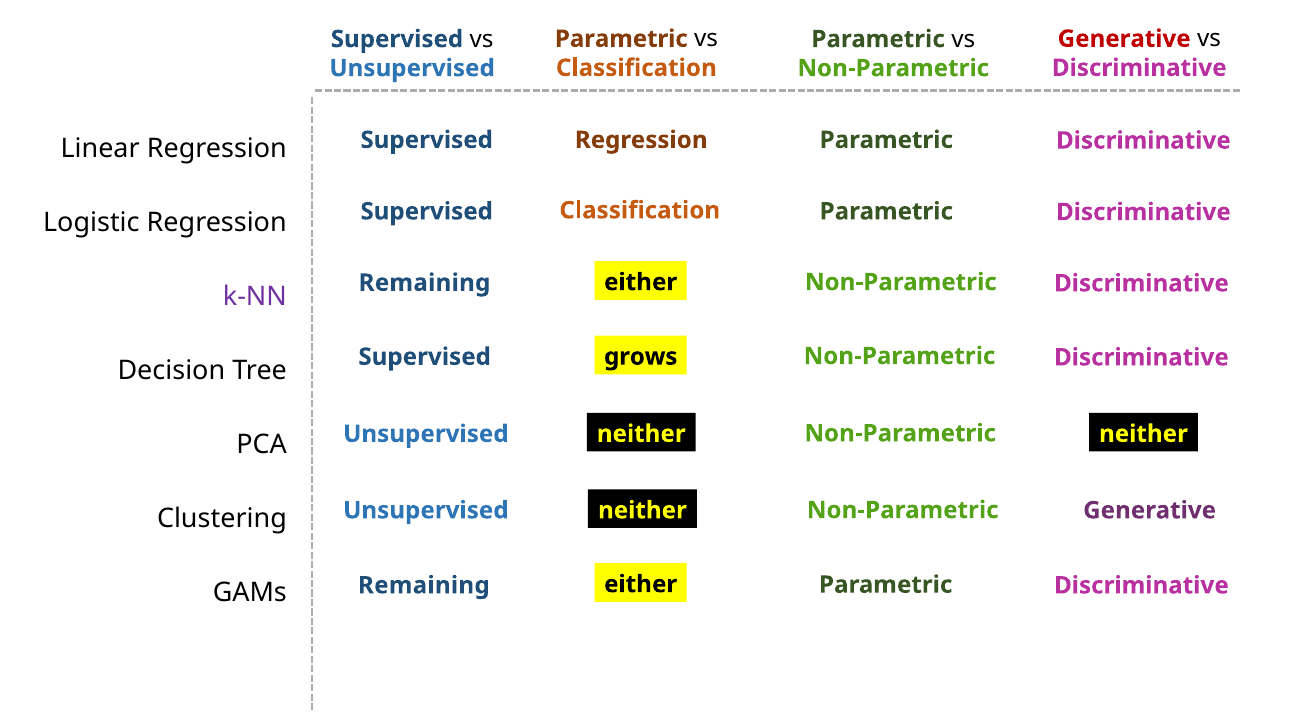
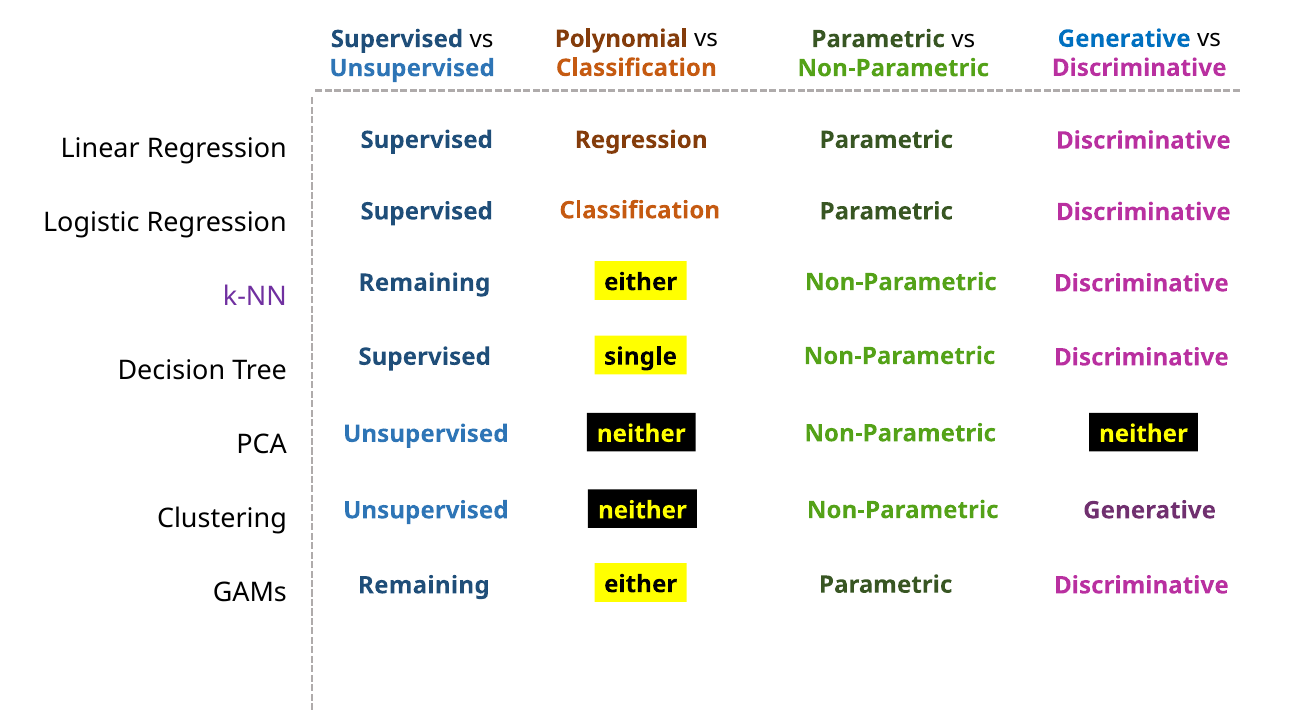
Parametric: Parametric -> Polynomial (621, 39)
Generative colour: red -> blue (1124, 39)
grows: grows -> single (641, 357)
